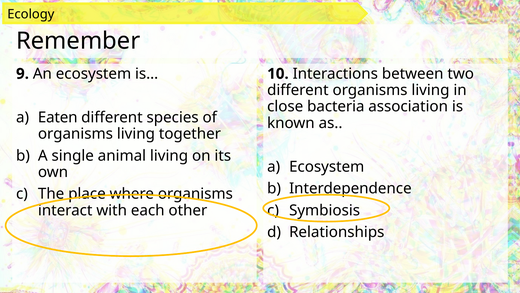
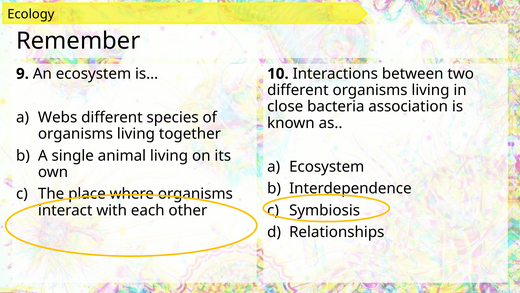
Eaten: Eaten -> Webs (58, 117)
